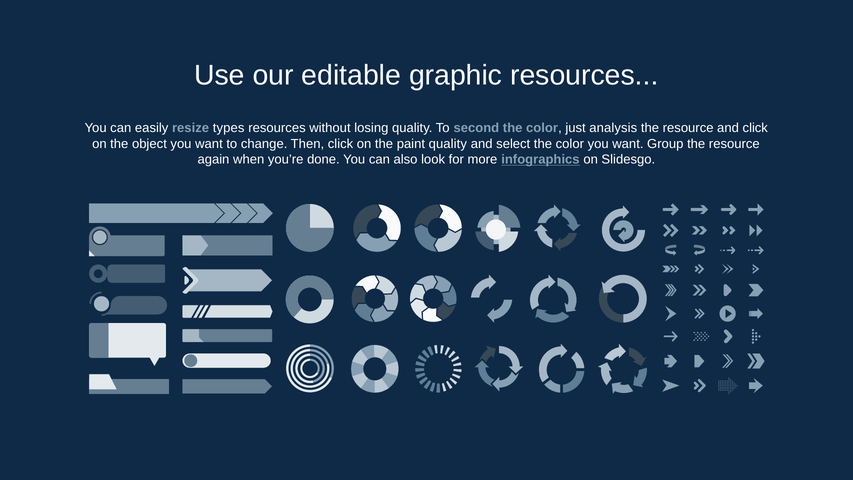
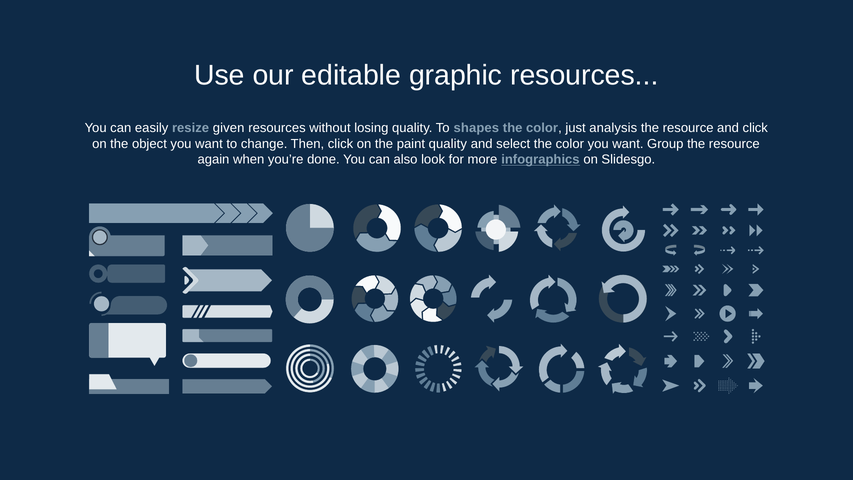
types: types -> given (229, 128)
second: second -> shapes (476, 128)
